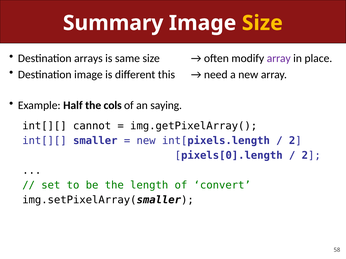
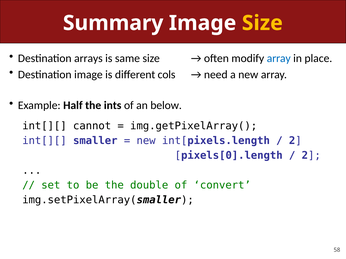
array colour: purple -> blue (279, 58)
this: this -> cols (167, 75)
cols: cols -> ints (113, 106)
saying: saying -> below (166, 106)
length: length -> double (149, 185)
